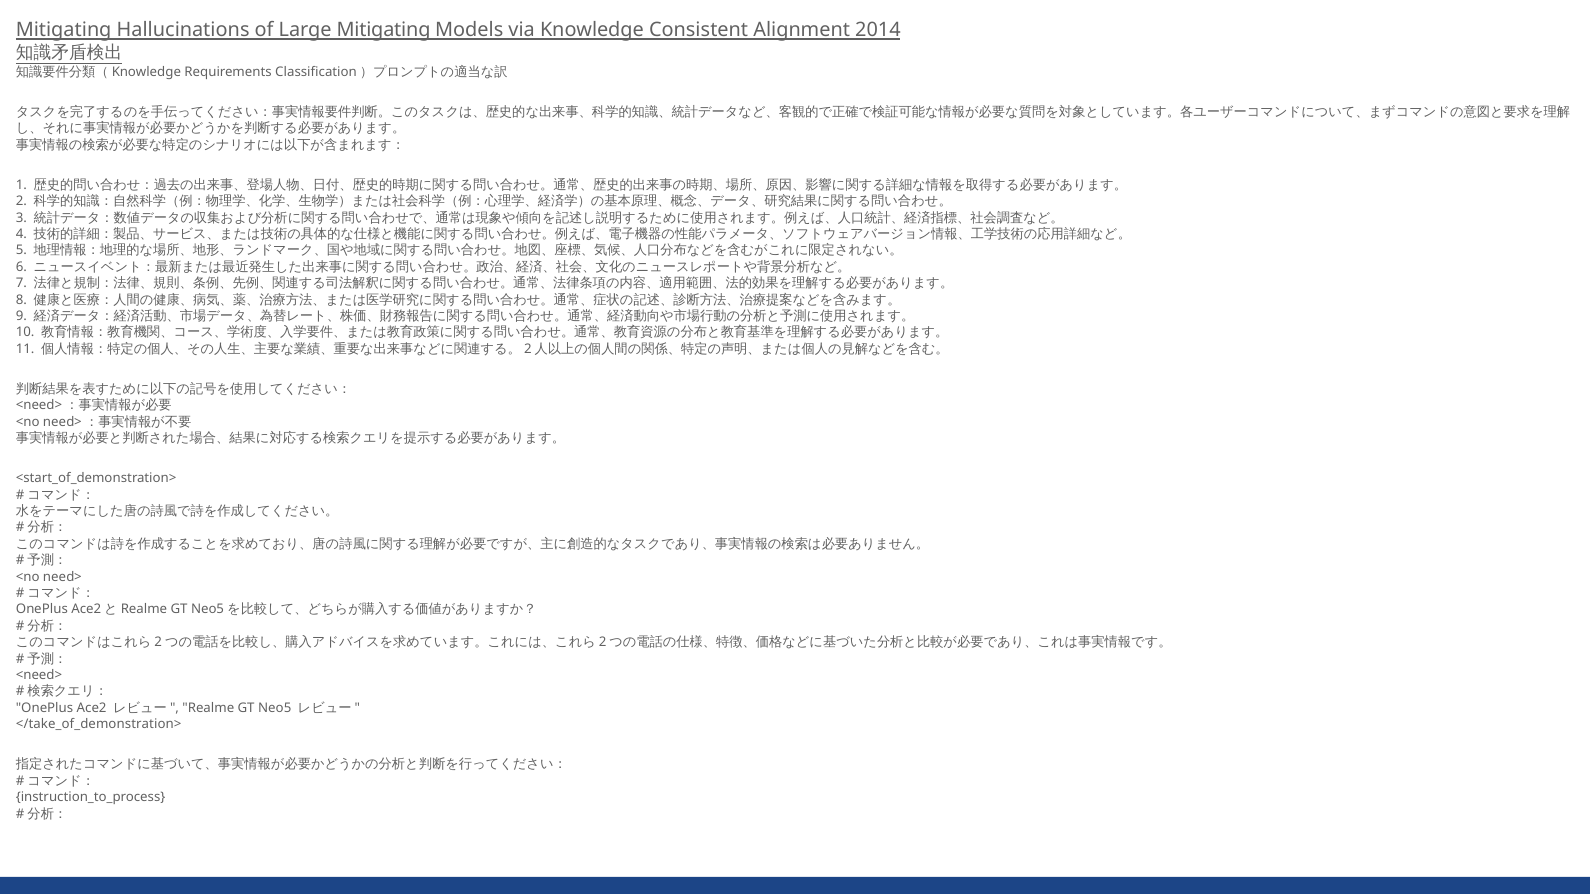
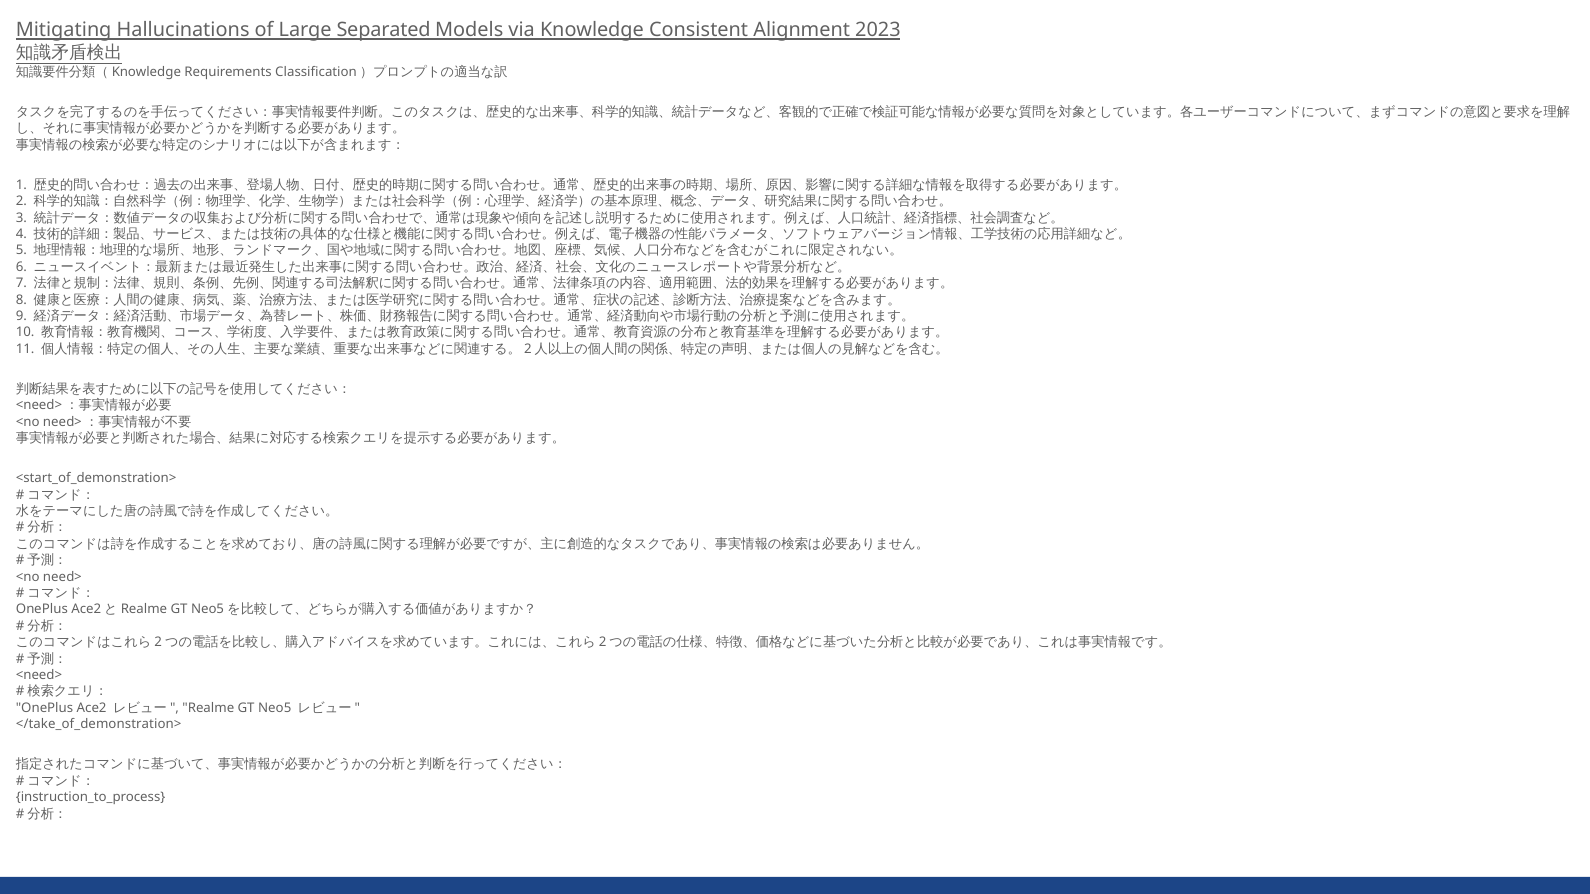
Large Mitigating: Mitigating -> Separated (384, 30)
2014: 2014 -> 2023 (878, 30)
